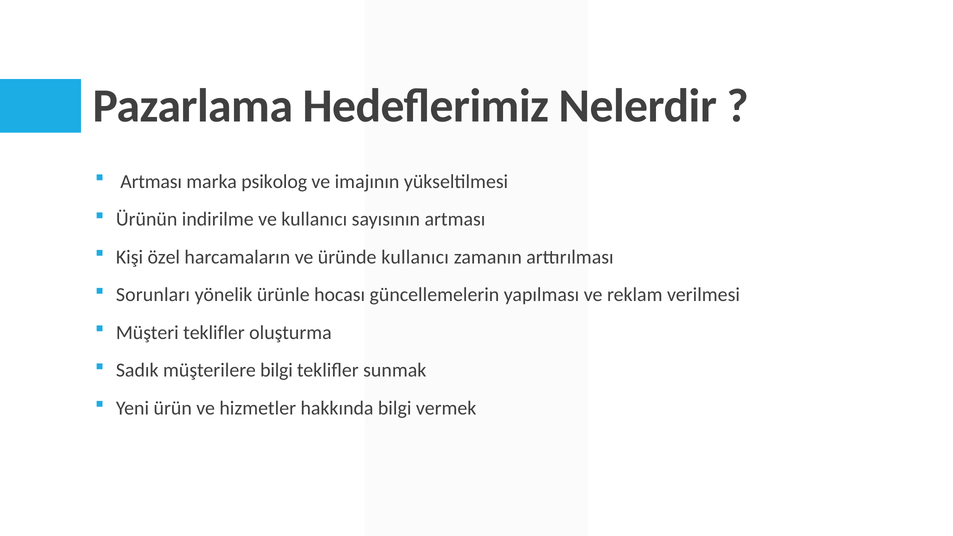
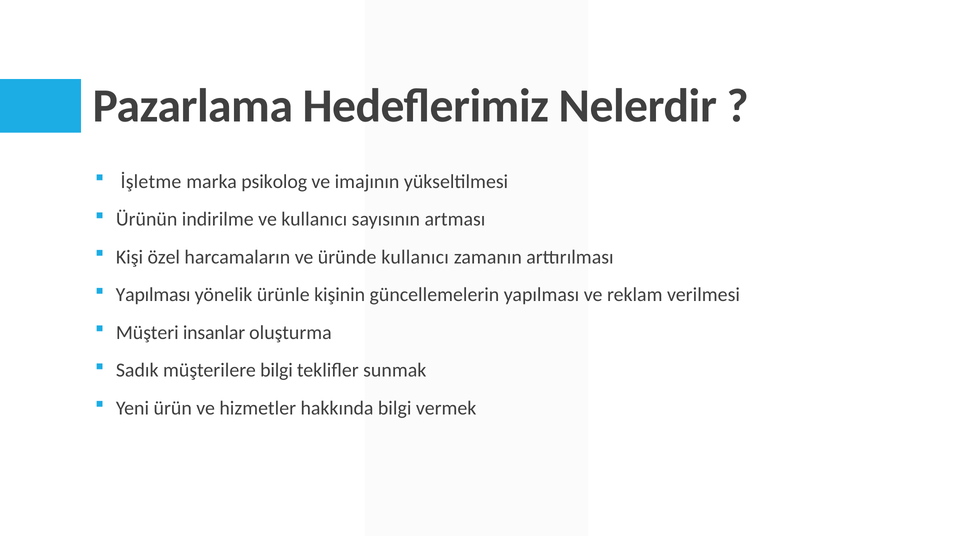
Artması: Artması -> İşletme (151, 182)
Sorunları: Sorunları -> Yapılması (153, 295)
hocası: hocası -> kişinin (340, 295)
Müşteri teklifler: teklifler -> insanlar (214, 333)
